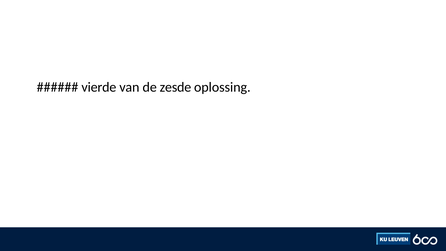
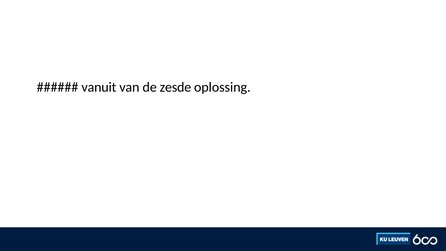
vierde: vierde -> vanuit (99, 87)
